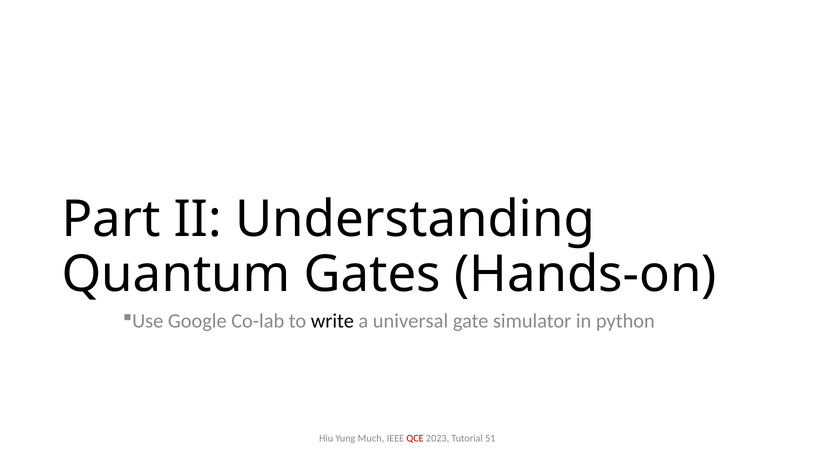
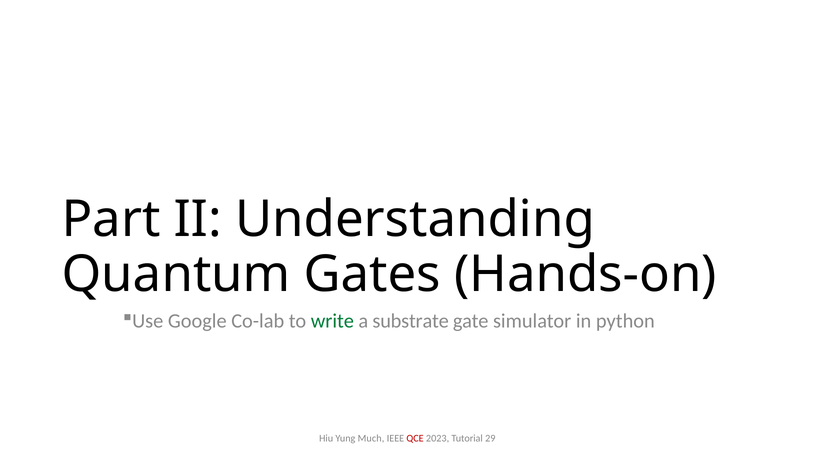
write colour: black -> green (332, 321)
universal: universal -> substrate (411, 321)
51: 51 -> 29 (490, 438)
